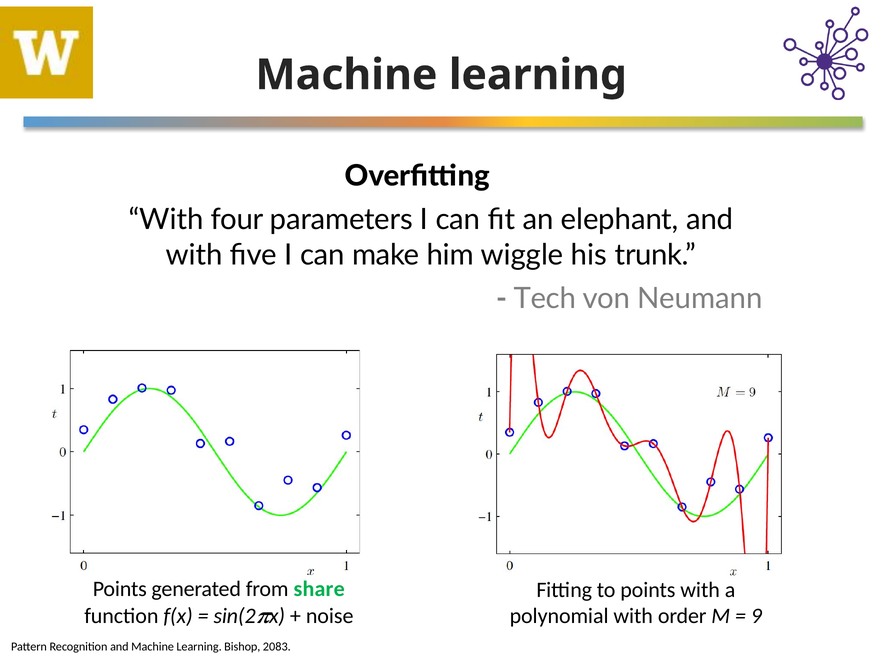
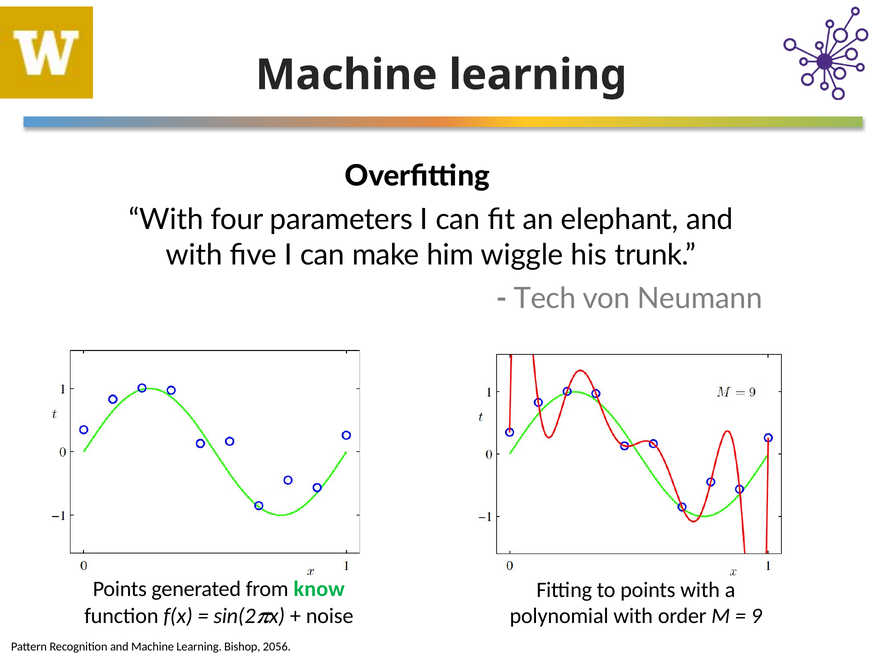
share: share -> know (319, 589)
2083: 2083 -> 2056 (277, 646)
